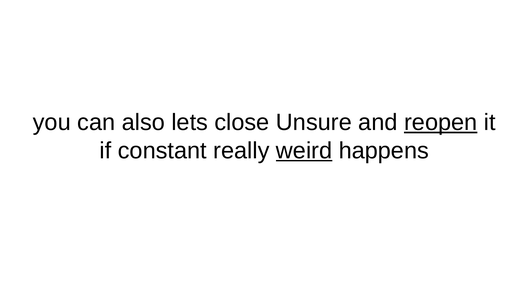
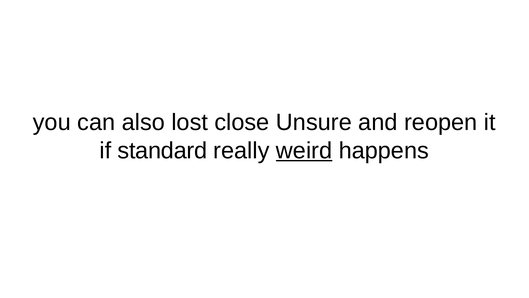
lets: lets -> lost (190, 122)
reopen underline: present -> none (441, 122)
constant: constant -> standard (162, 150)
